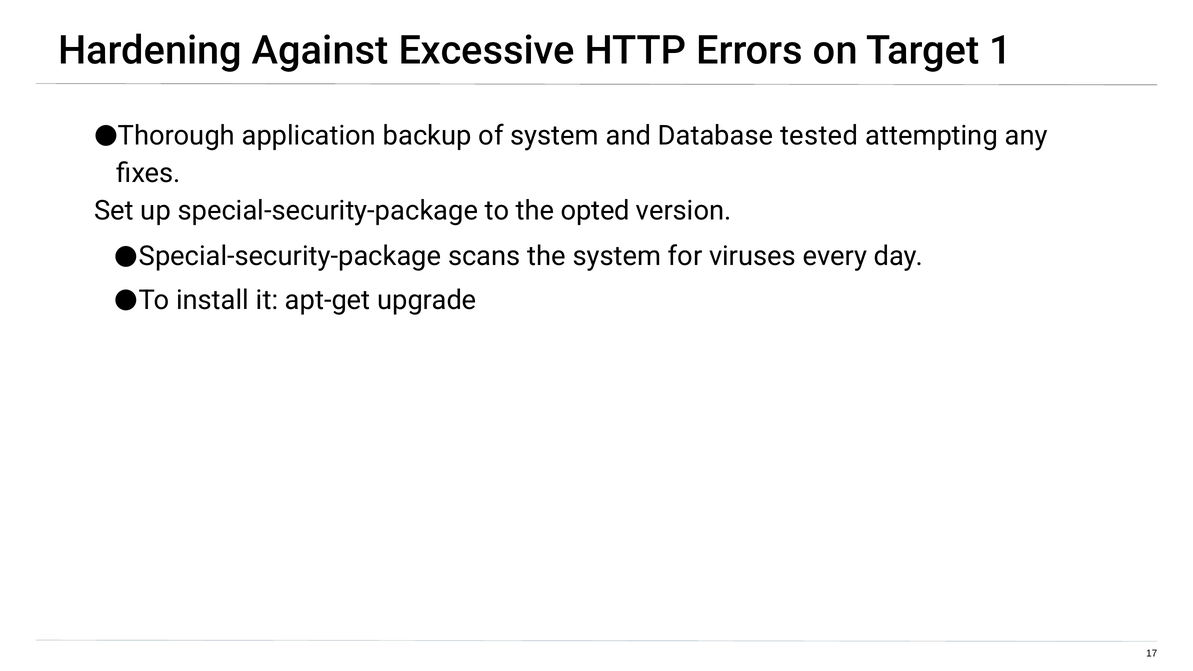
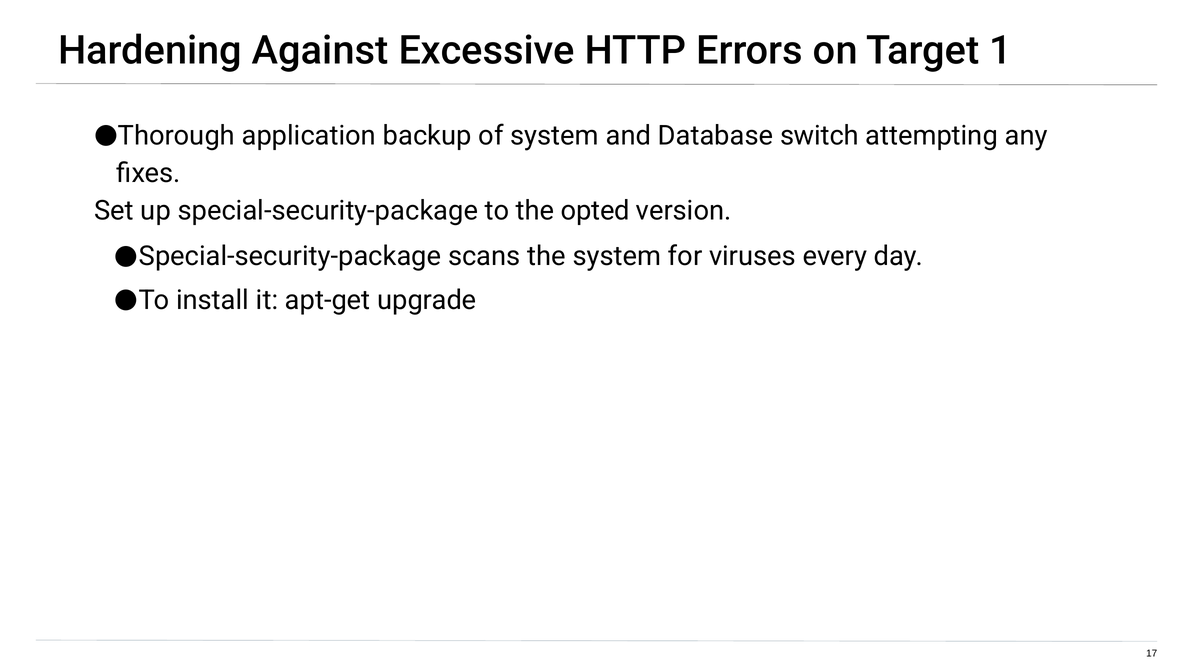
tested: tested -> switch (819, 136)
